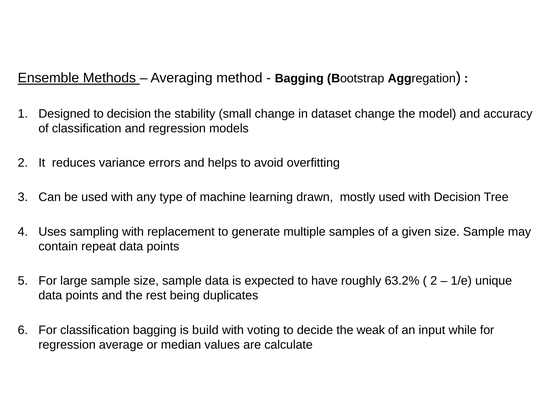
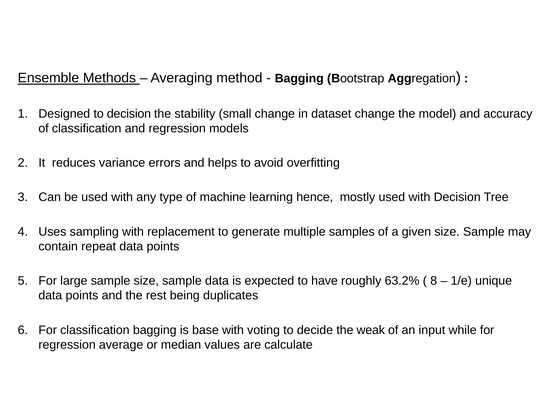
drawn: drawn -> hence (315, 197)
2: 2 -> 8 (434, 281)
build: build -> base (205, 330)
